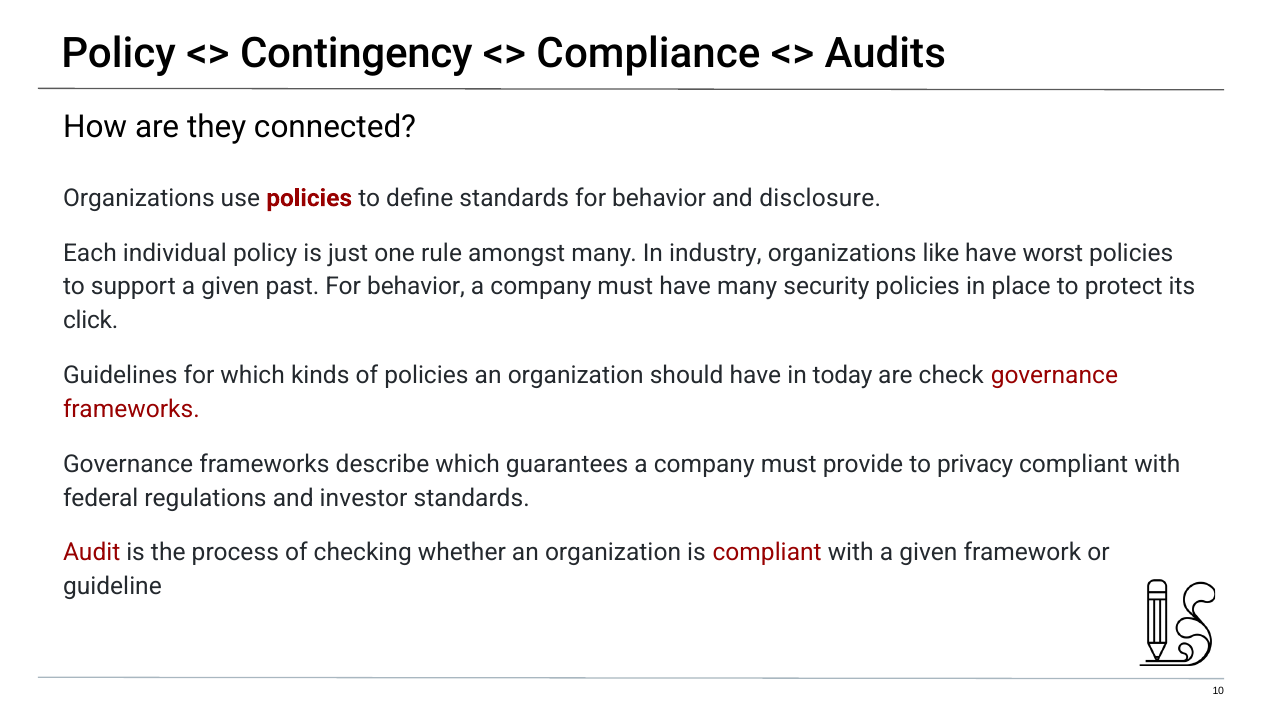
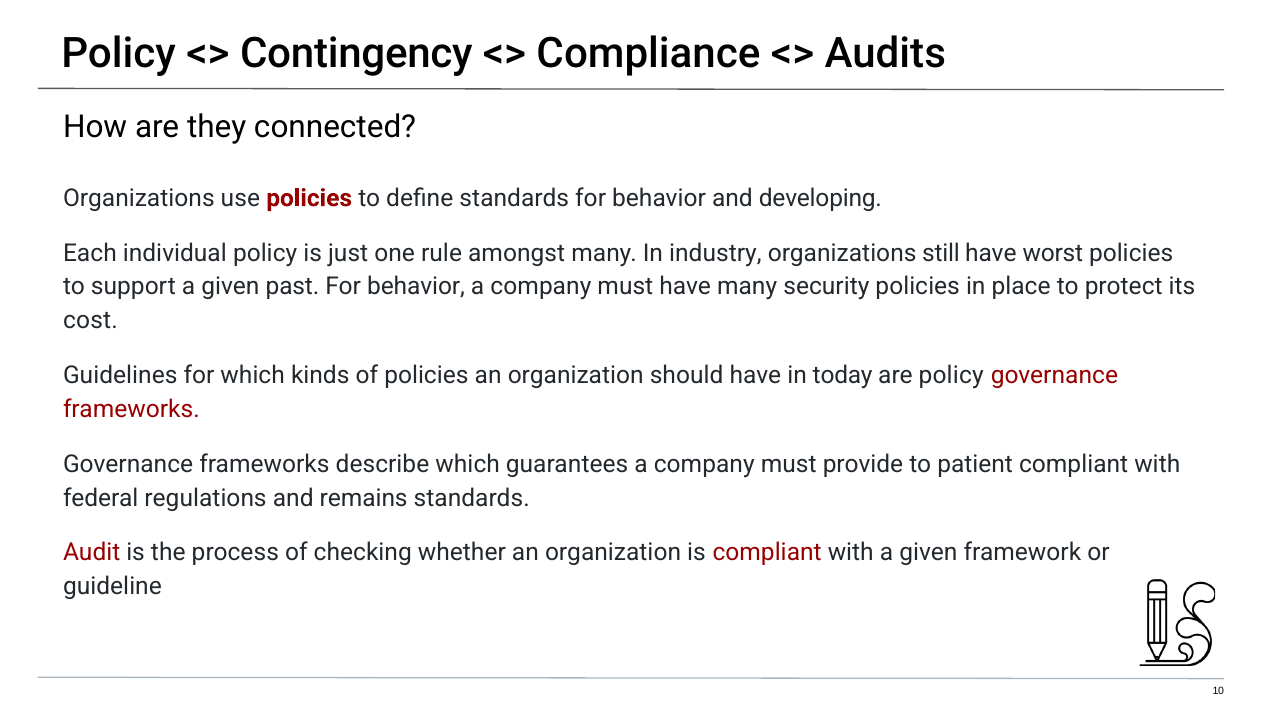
disclosure: disclosure -> developing (820, 198)
like: like -> still (941, 253)
click: click -> cost (91, 321)
are check: check -> policy (951, 375)
privacy: privacy -> patient (975, 464)
investor: investor -> remains (364, 498)
